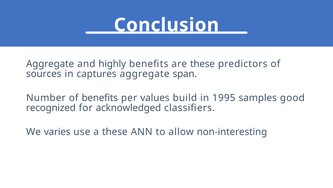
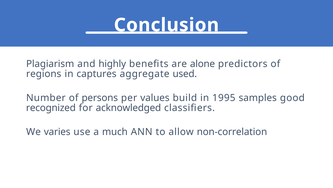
Aggregate: Aggregate -> Plagiarism (50, 64)
are these: these -> alone (203, 64)
sources: sources -> regions (44, 74)
span: span -> used (185, 74)
of benefits: benefits -> persons (100, 98)
a these: these -> much (115, 132)
non-interesting: non-interesting -> non-correlation (232, 132)
